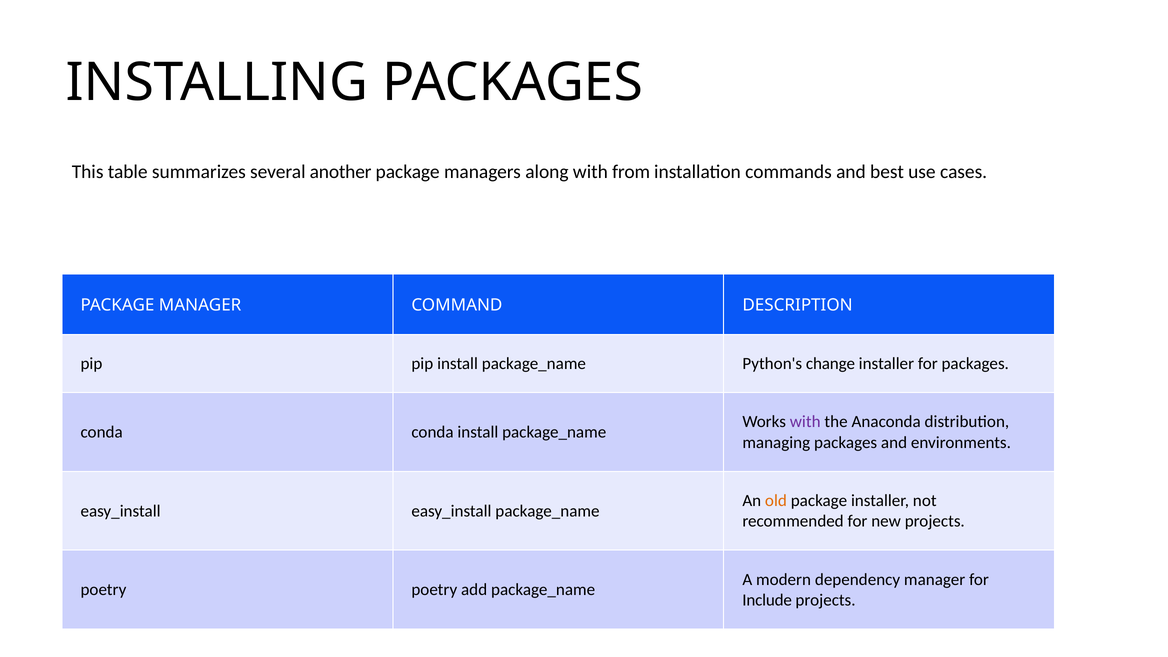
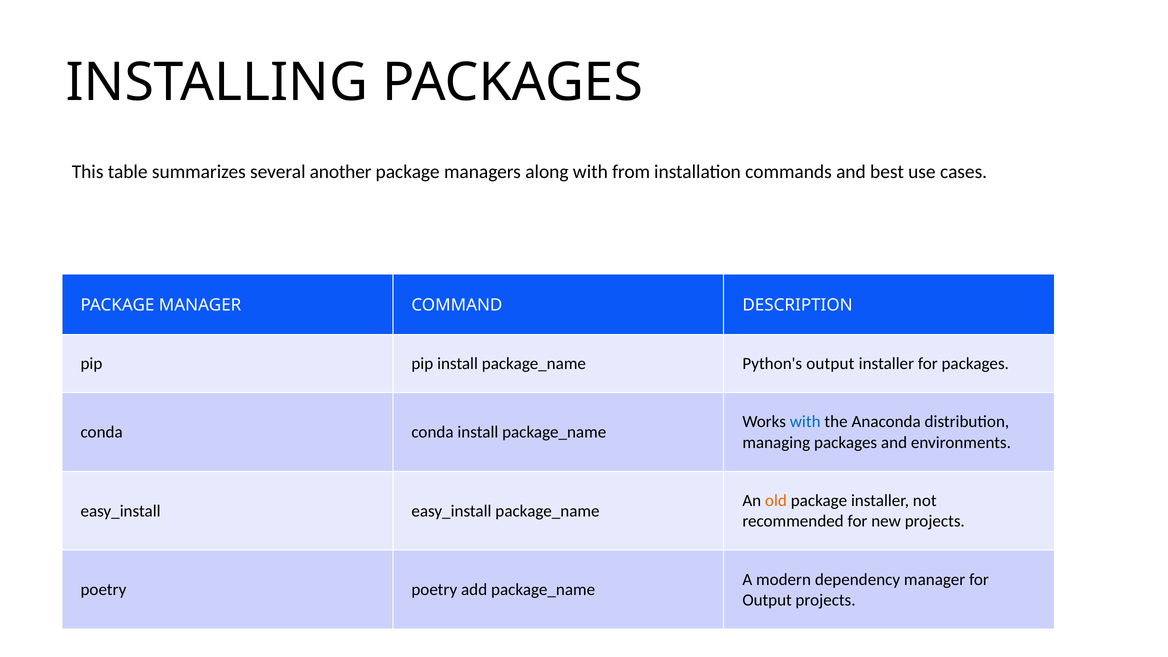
Python's change: change -> output (830, 364)
with colour: purple -> blue (805, 422)
Include: Include -> Output (767, 600)
